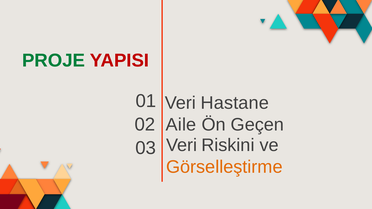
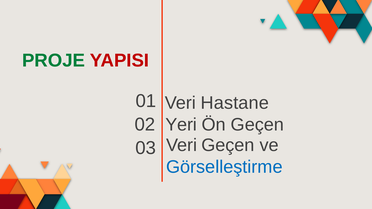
Aile: Aile -> Yeri (181, 125)
Veri Riskini: Riskini -> Geçen (228, 145)
Görselleştirme colour: orange -> blue (224, 167)
